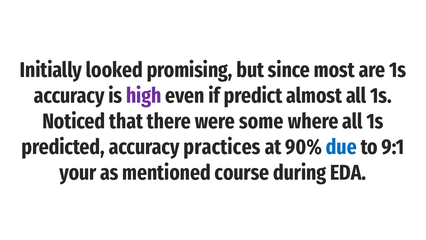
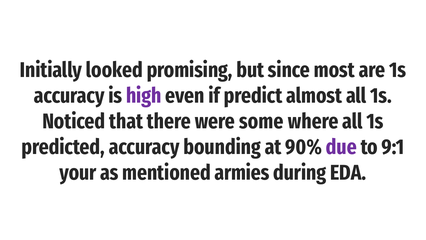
practices: practices -> bounding (222, 147)
due colour: blue -> purple (341, 147)
course: course -> armies (242, 172)
